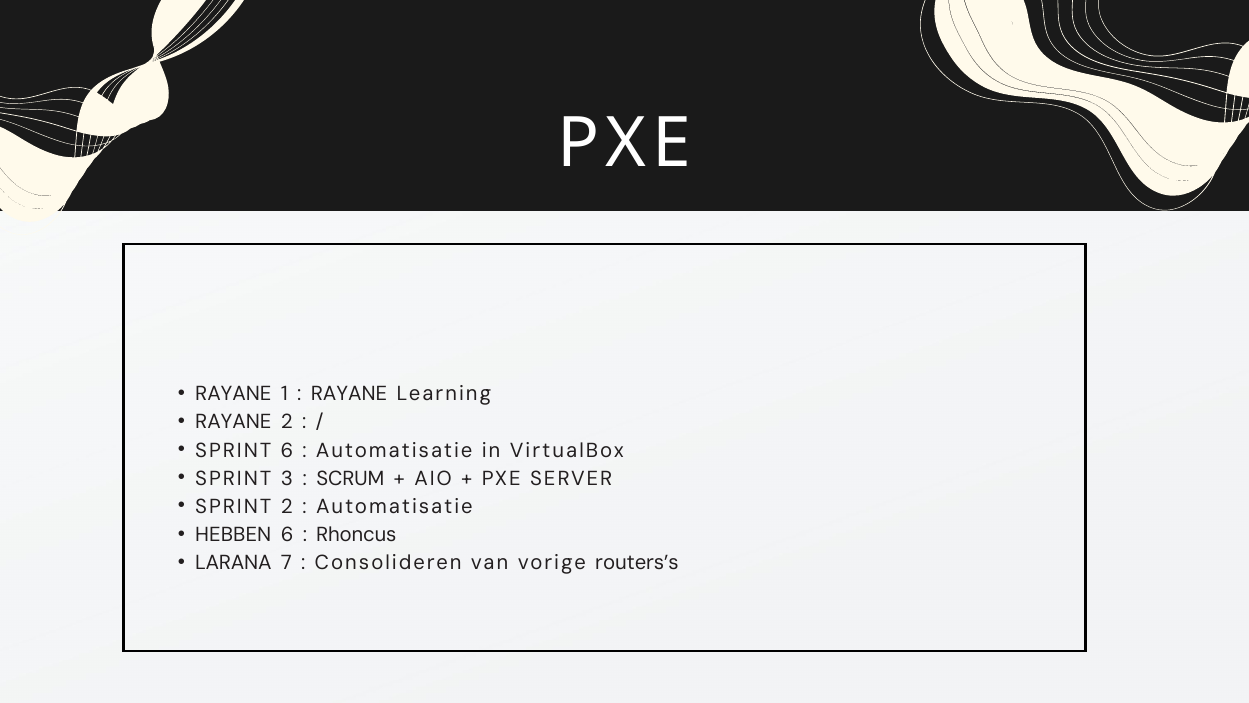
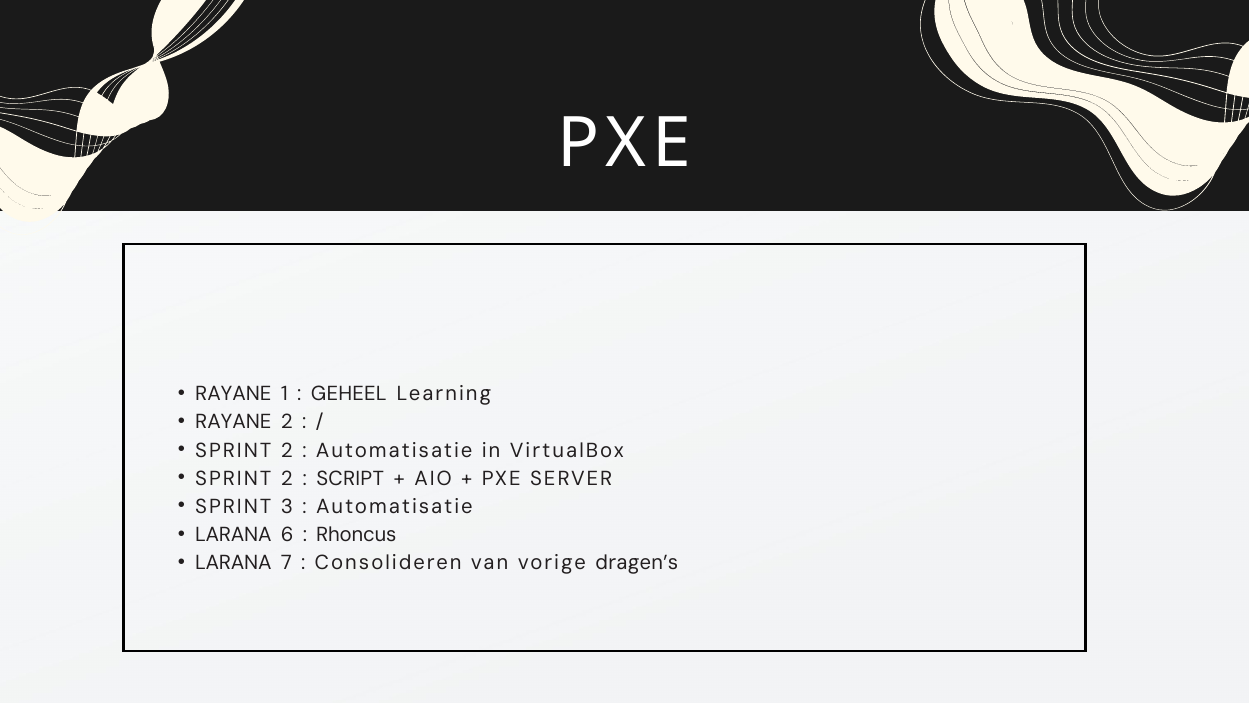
RAYANE: RAYANE -> GEHEEL (349, 394)
6: 6 -> 2 (287, 450)
3: 3 -> 2 (287, 478)
SCRUM: SCRUM -> SCRIPT (350, 478)
SPRINT 2: 2 -> 3 (287, 506)
HEBBEN: HEBBEN -> LARANA (233, 534)
routers’s: routers’s -> dragen’s (637, 562)
